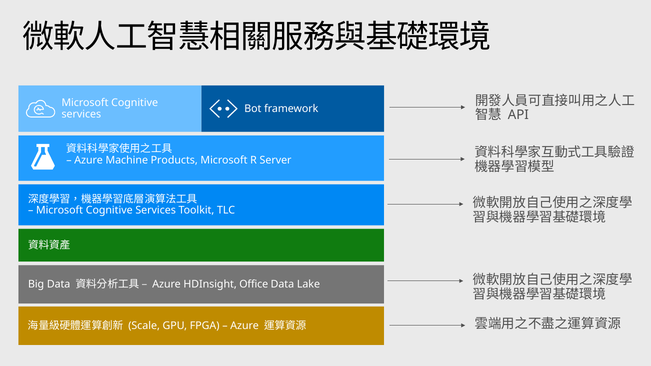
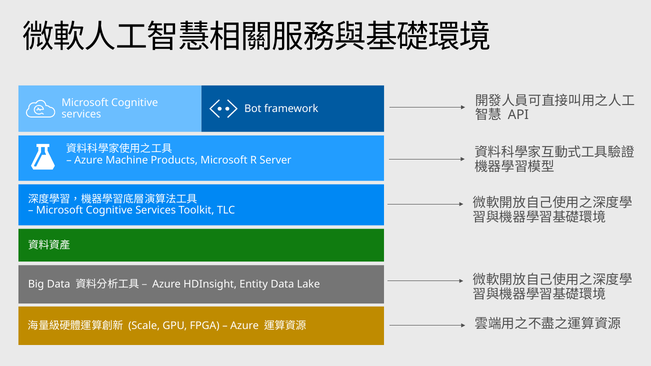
Office: Office -> Entity (254, 284)
